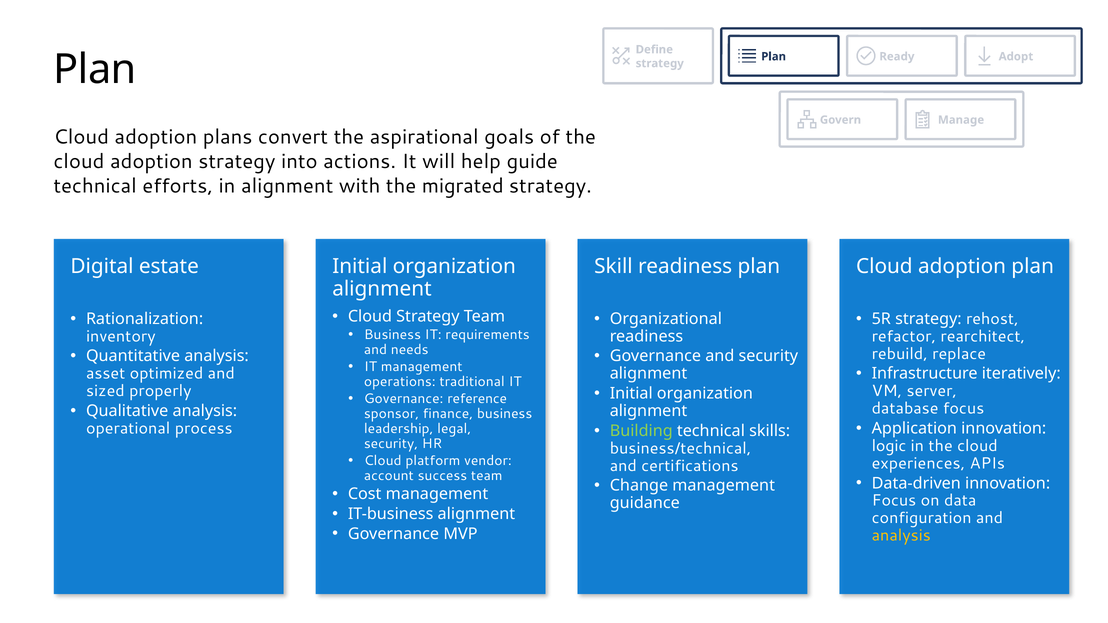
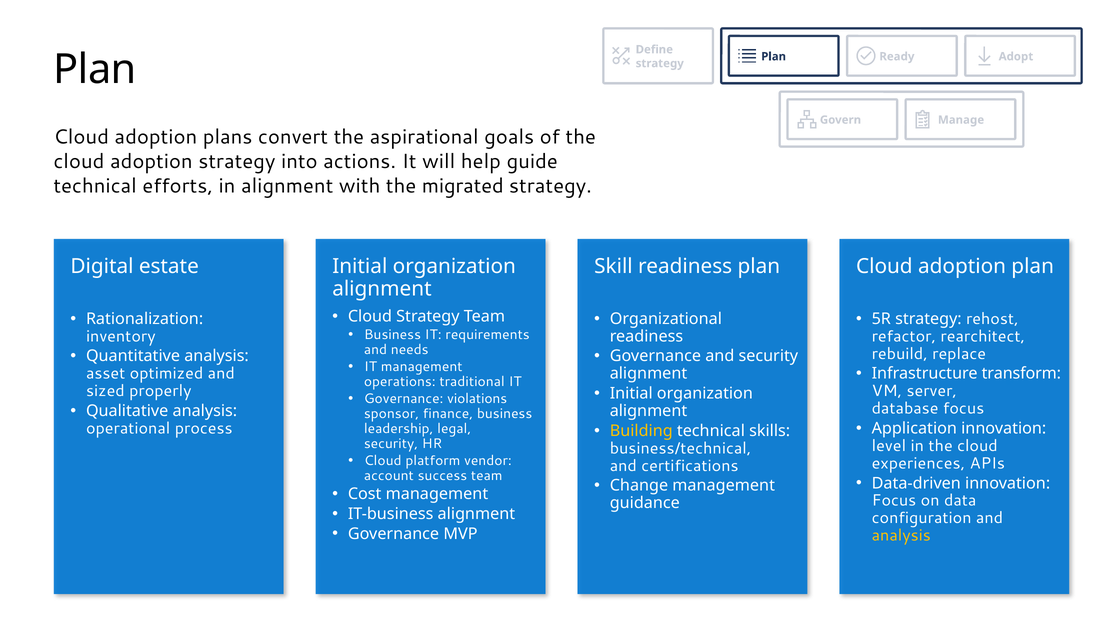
iteratively: iteratively -> transform (1021, 374)
reference: reference -> violations (477, 399)
Building colour: light green -> yellow (641, 431)
logic: logic -> level (889, 446)
